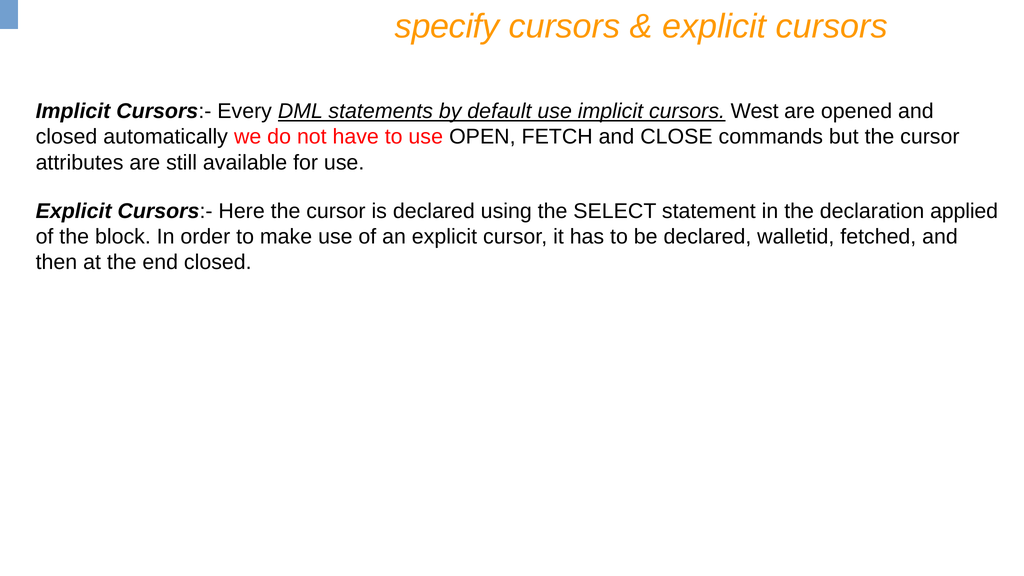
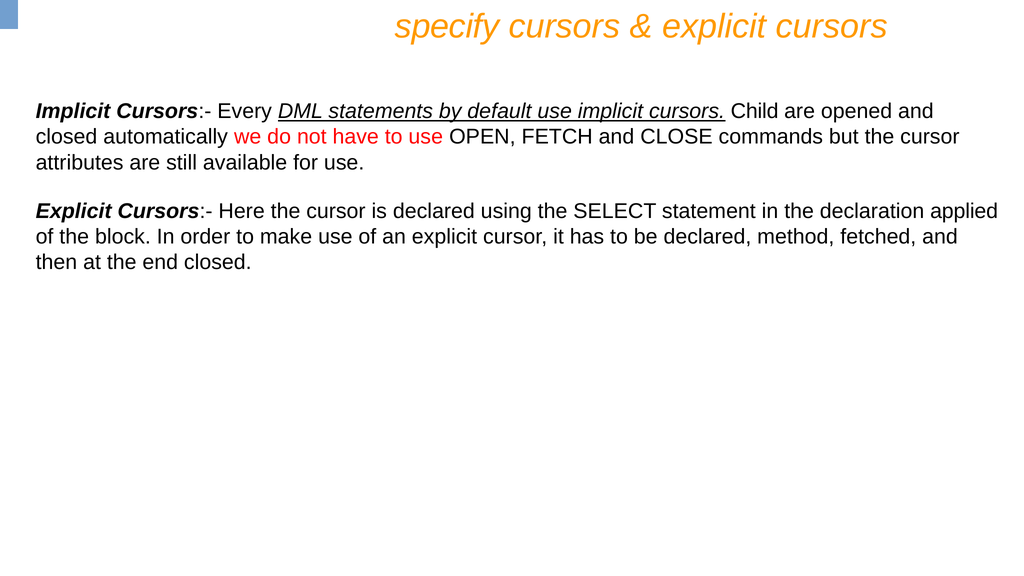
West: West -> Child (755, 111)
walletid: walletid -> method (796, 237)
